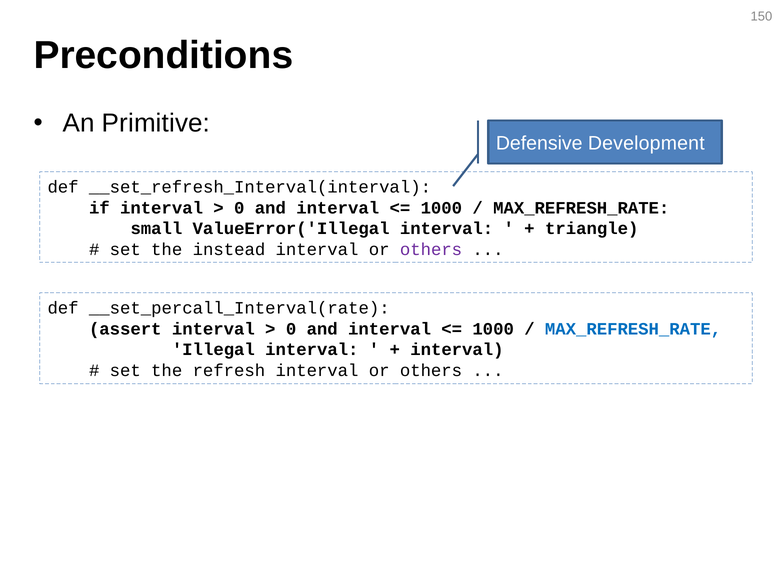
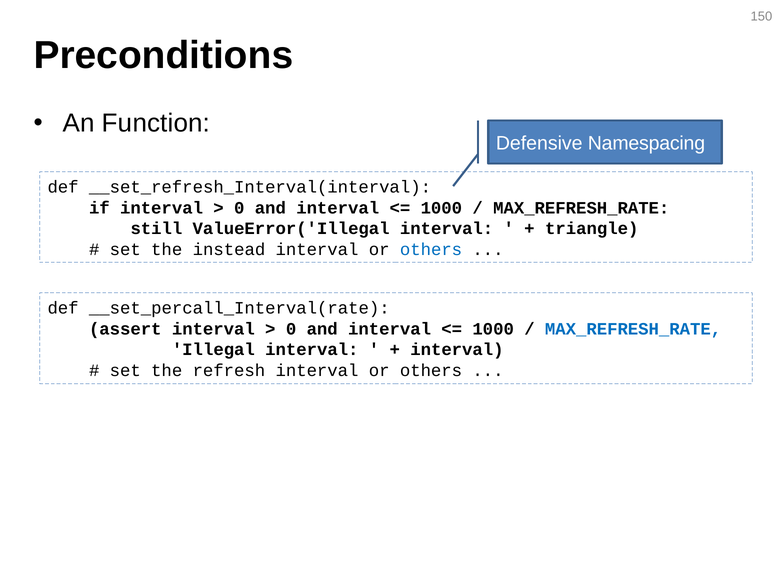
Primitive: Primitive -> Function (156, 123)
Development: Development -> Namespacing (646, 143)
small: small -> still (156, 229)
others colour: purple -> blue (431, 249)
